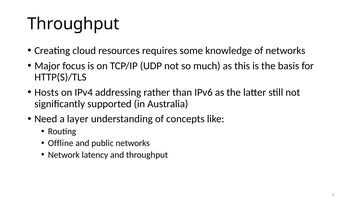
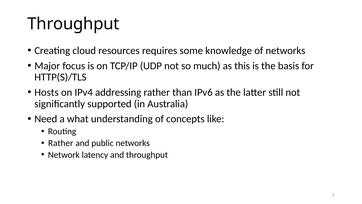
layer: layer -> what (78, 119)
Offline: Offline -> Rather (61, 143)
